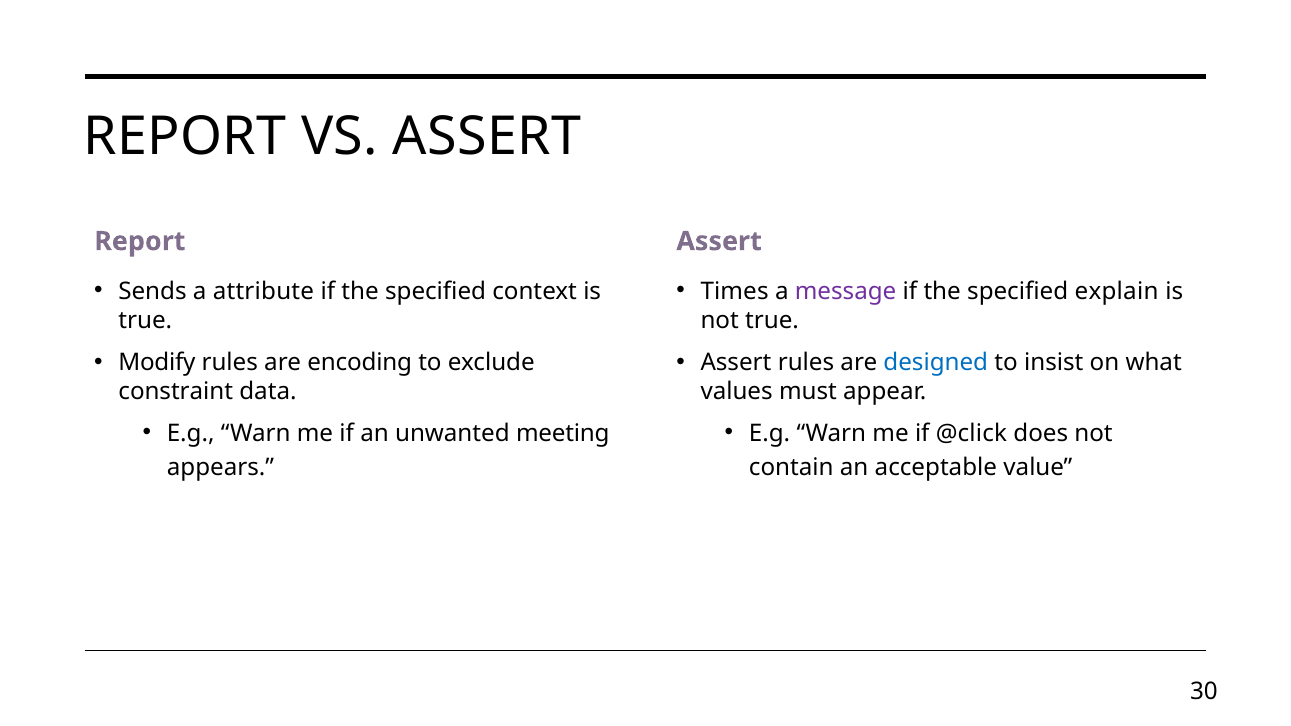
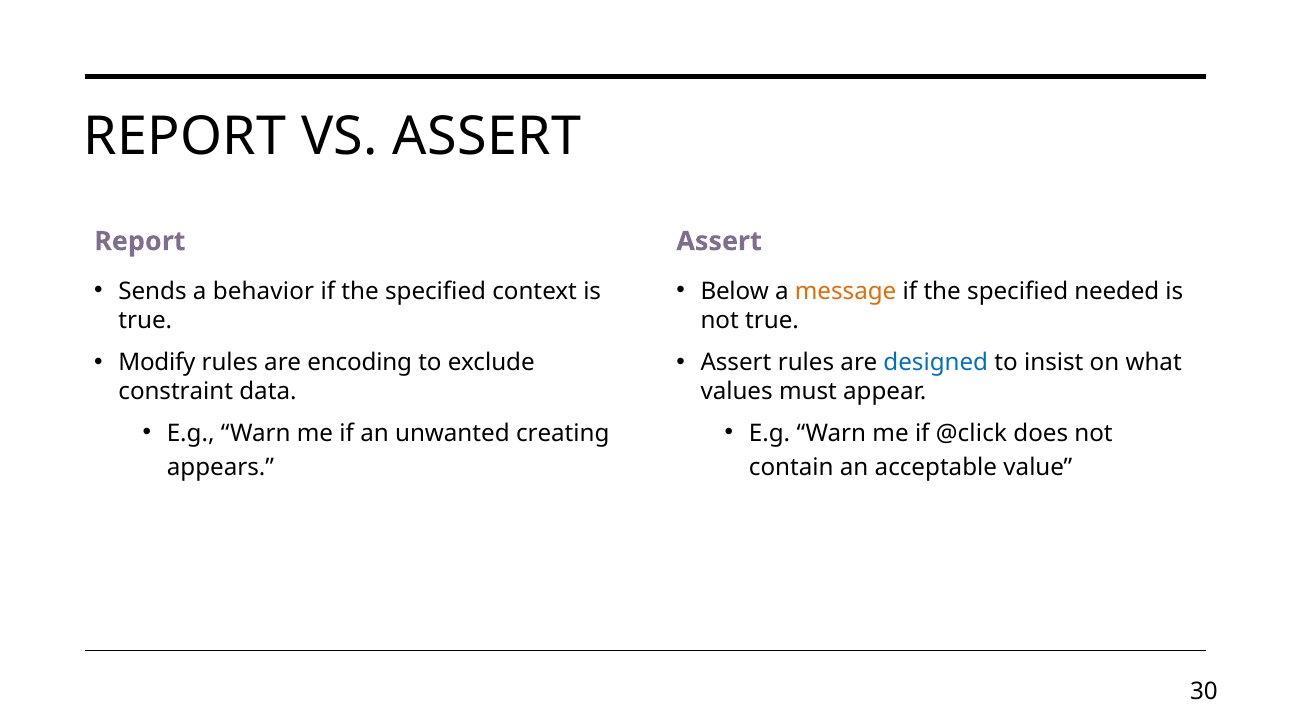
attribute: attribute -> behavior (263, 291)
Times: Times -> Below (735, 291)
message colour: purple -> orange (846, 291)
explain: explain -> needed (1117, 291)
meeting: meeting -> creating (563, 433)
